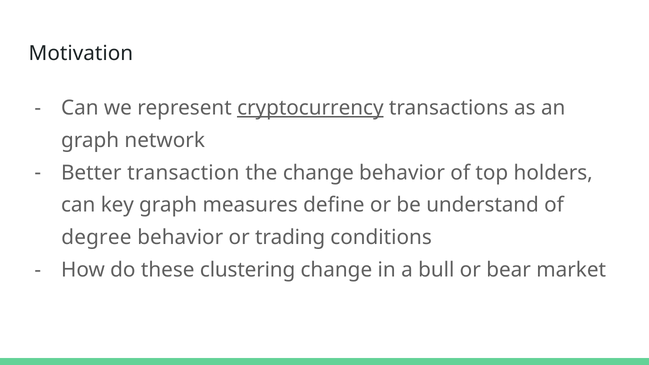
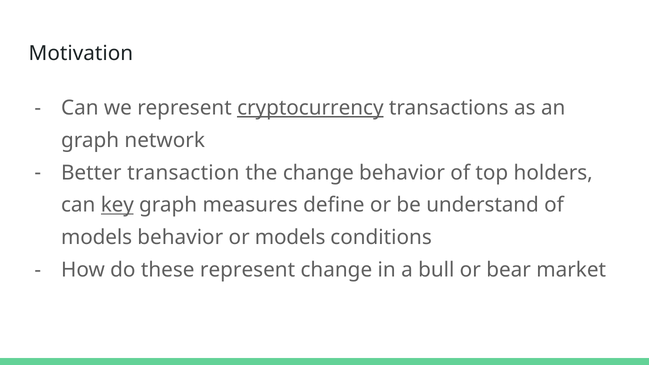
key underline: none -> present (117, 205)
degree: degree -> models (97, 238)
or trading: trading -> models (290, 238)
these clustering: clustering -> represent (248, 270)
